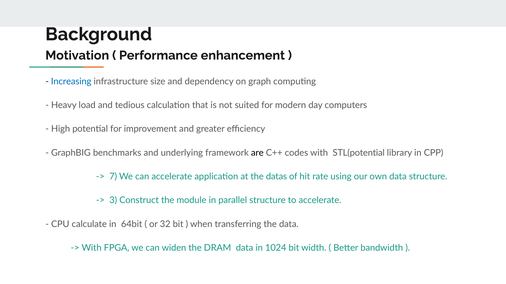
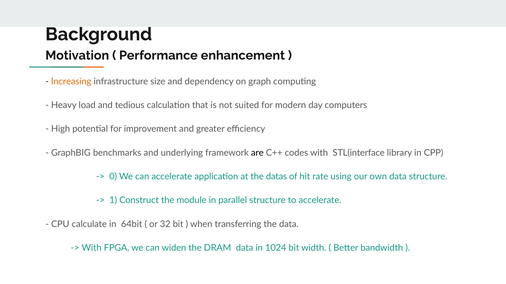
Increasing colour: blue -> orange (71, 82)
STL(potential: STL(potential -> STL(interface (359, 153)
7: 7 -> 0 (113, 177)
3: 3 -> 1 (113, 201)
